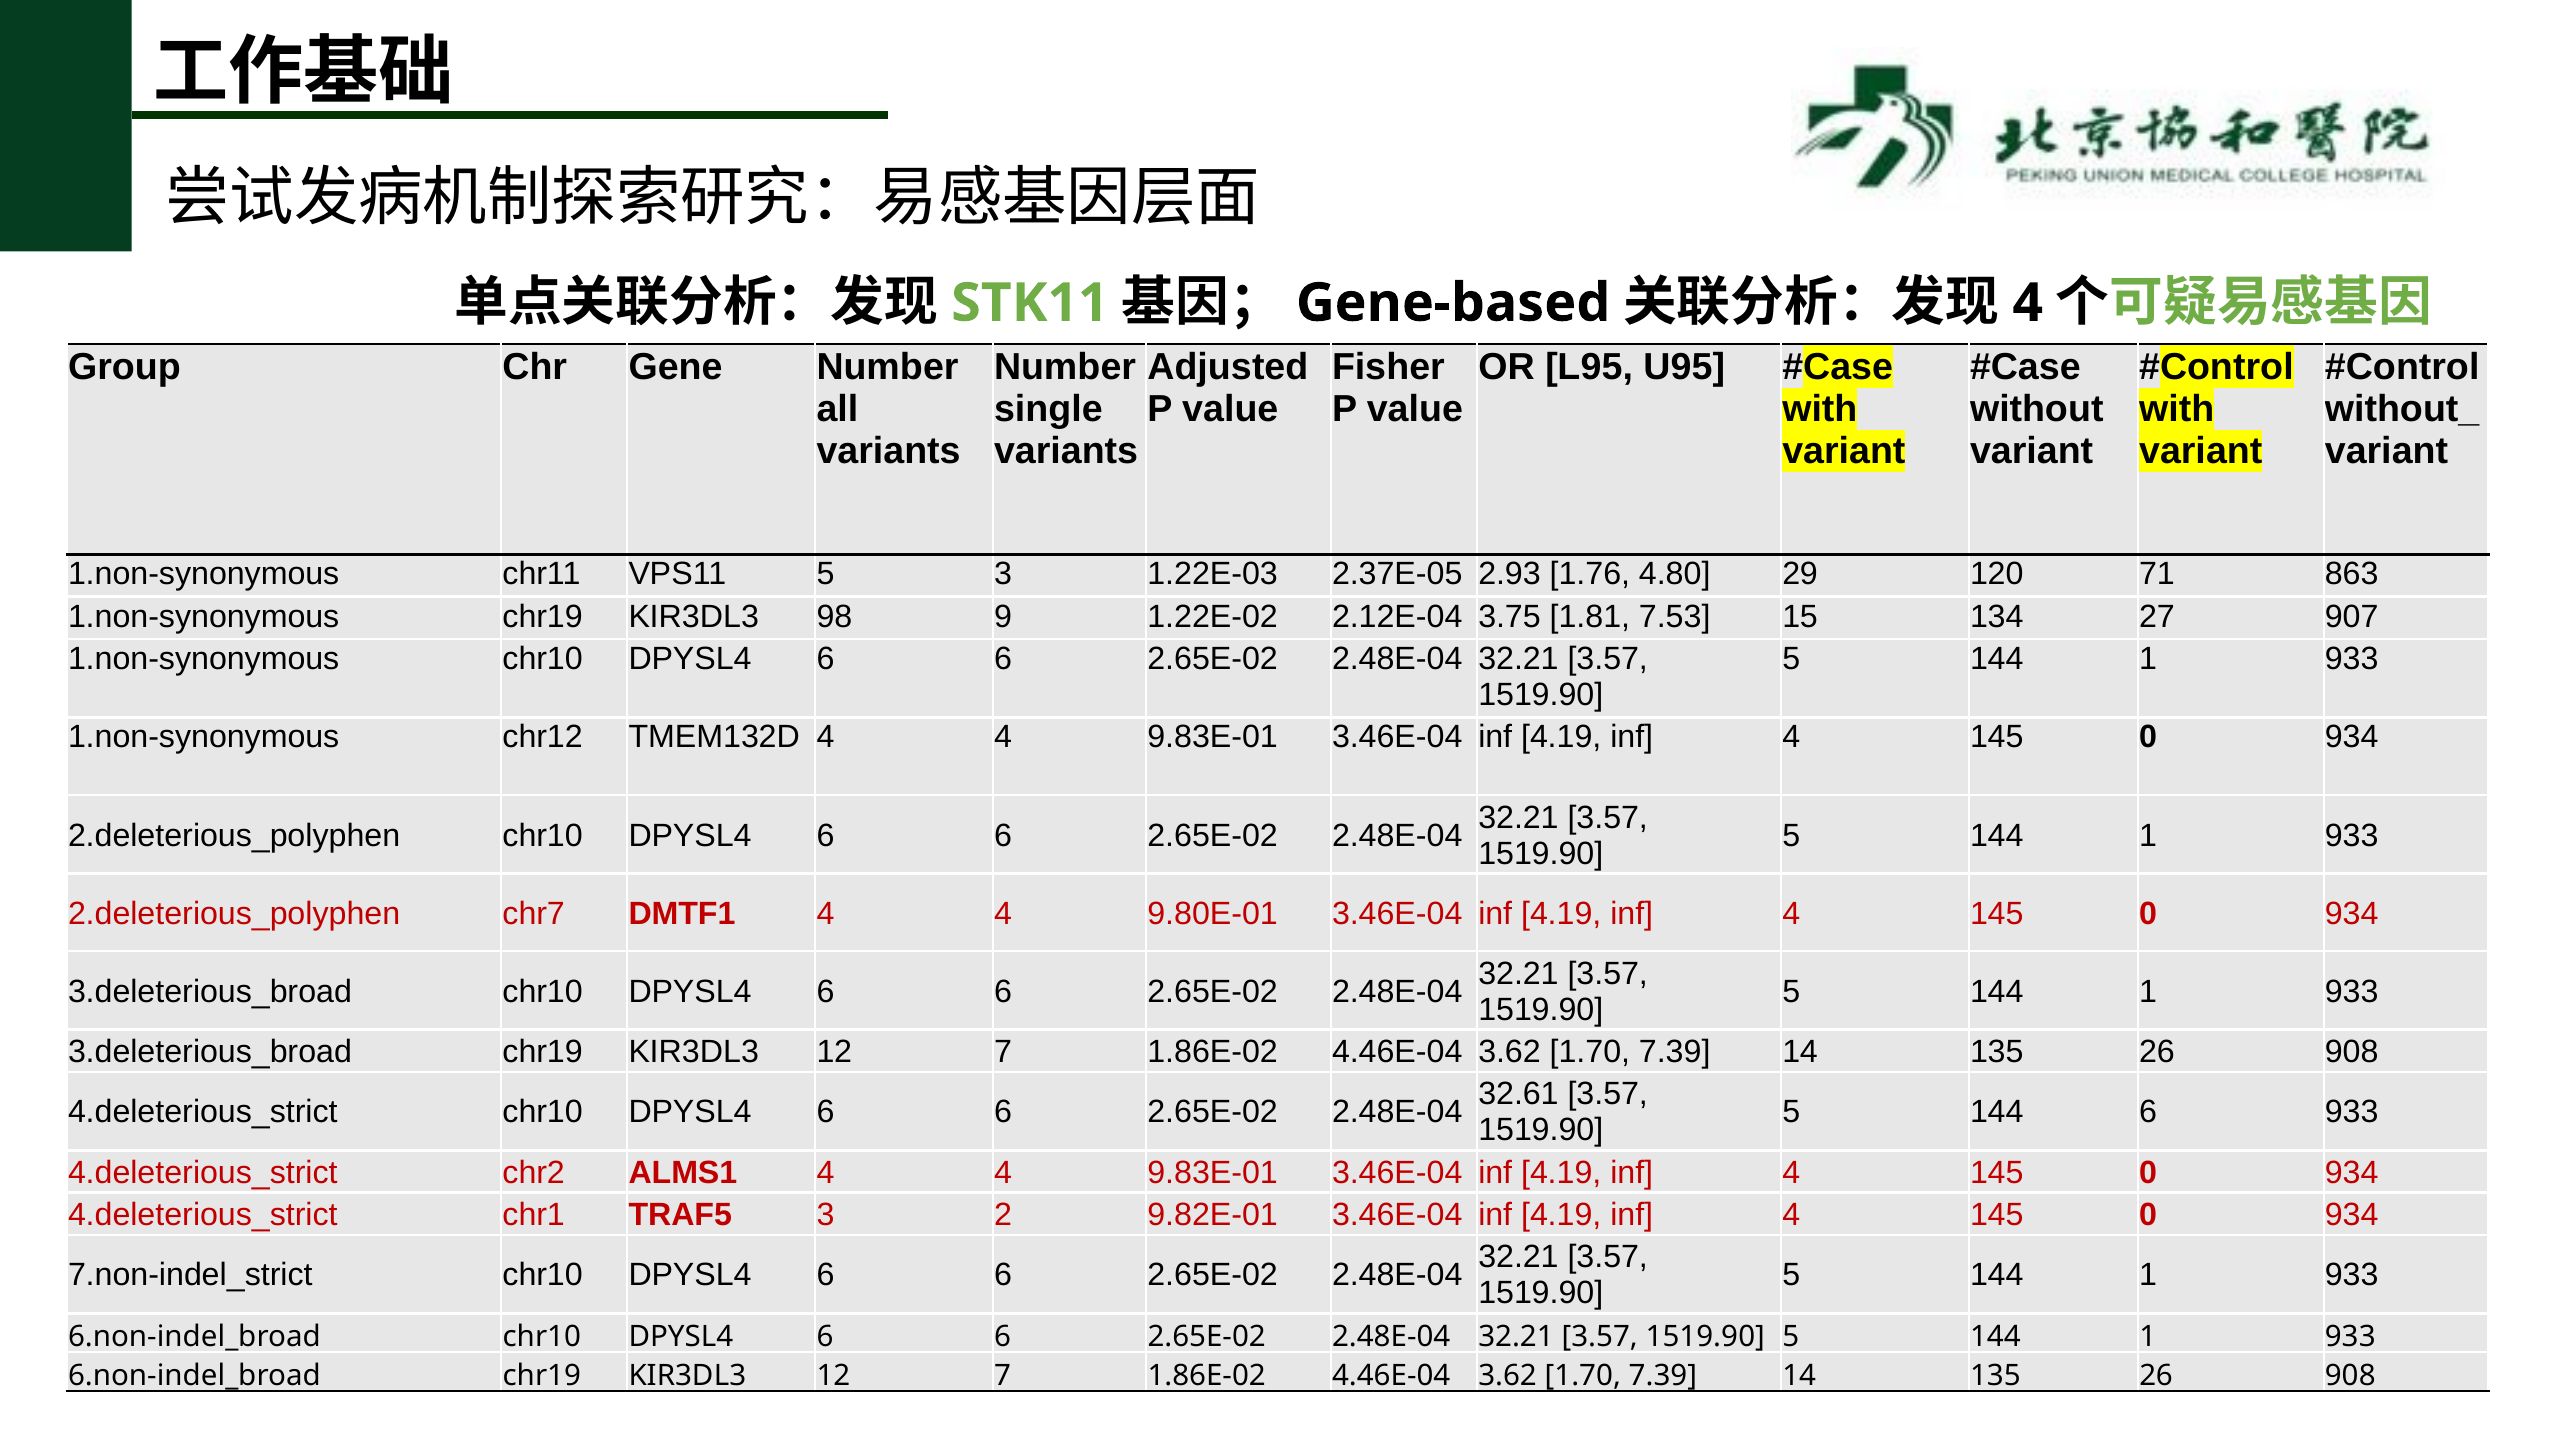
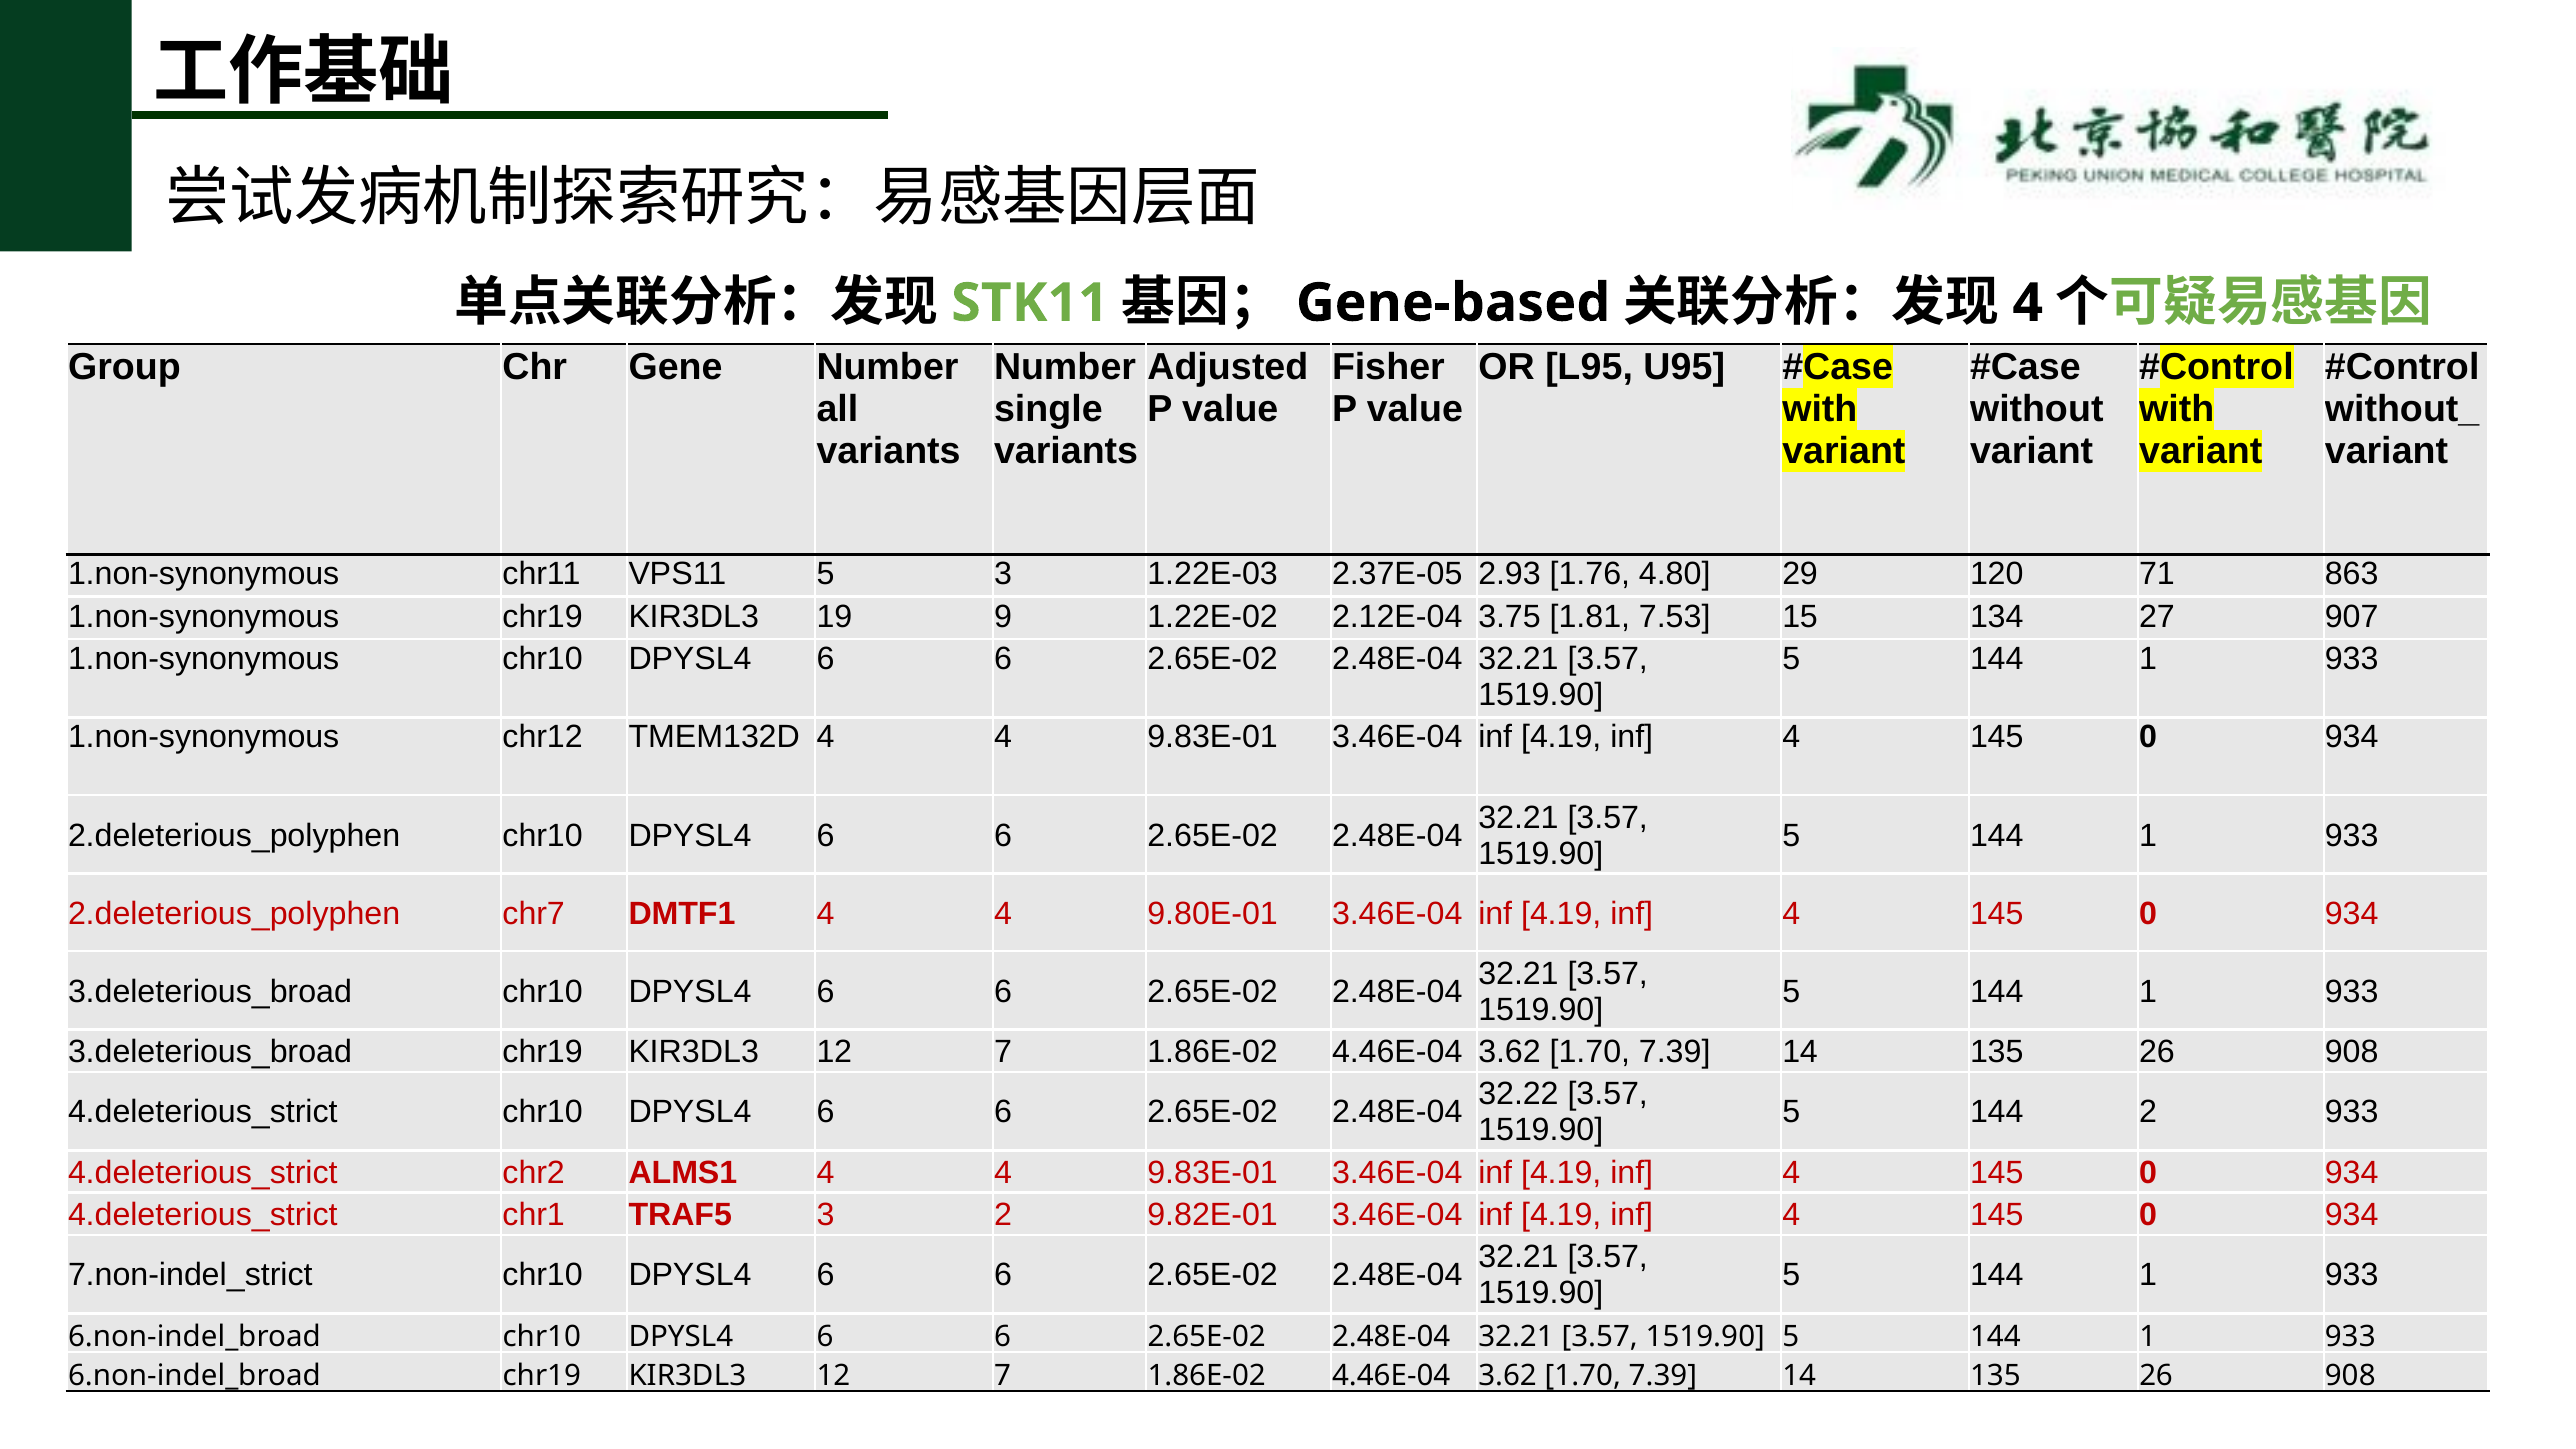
98: 98 -> 19 (834, 617)
32.61: 32.61 -> 32.22 (1518, 1094)
144 6: 6 -> 2 (2148, 1112)
